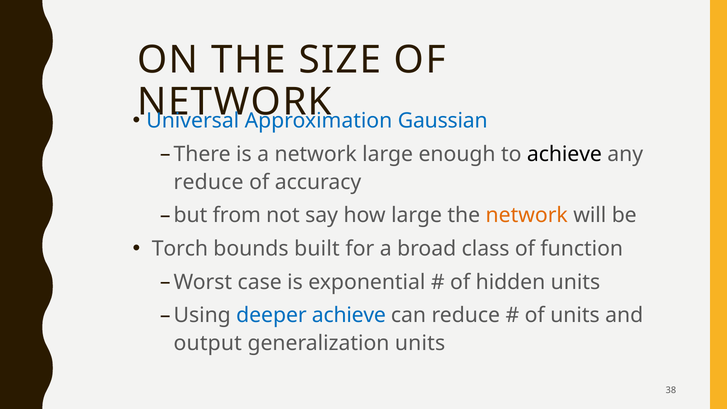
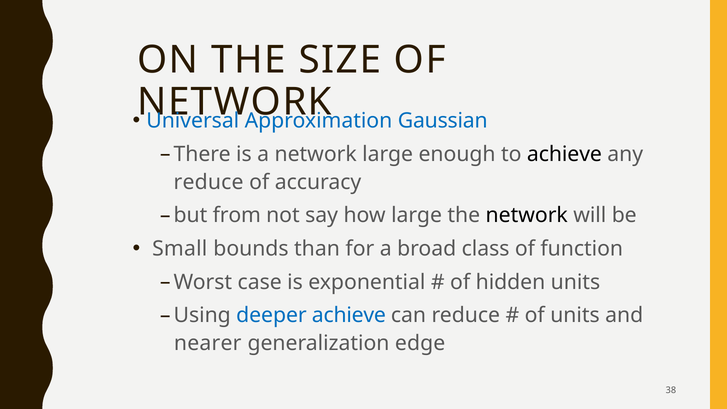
network colour: orange -> black (527, 215)
Torch: Torch -> Small (180, 249)
built: built -> than (317, 249)
output: output -> nearer (208, 343)
generalization units: units -> edge (420, 343)
